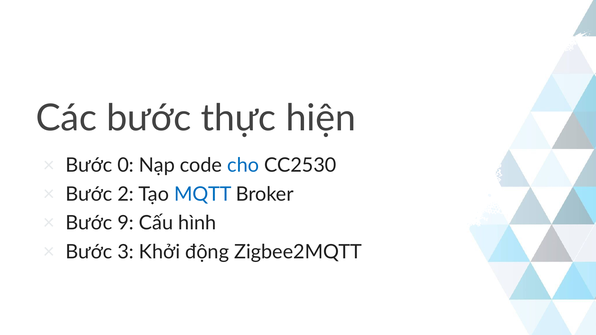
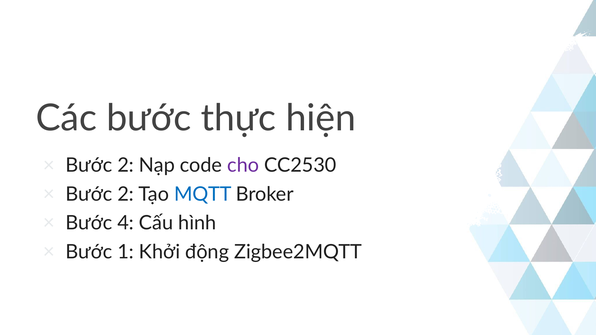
0: 0 -> 2 (126, 166)
cho colour: blue -> purple (243, 166)
9: 9 -> 4 (126, 223)
3: 3 -> 1 (126, 252)
